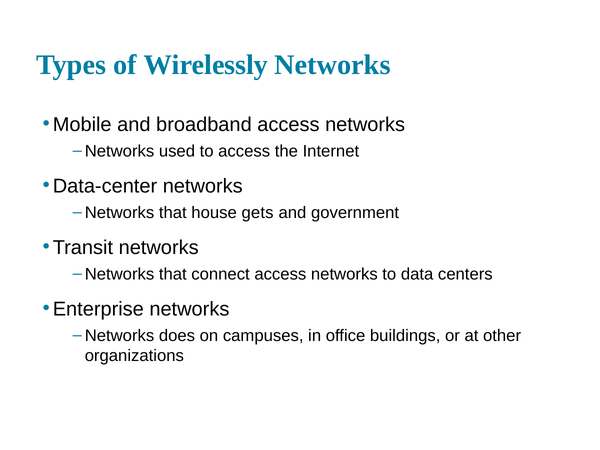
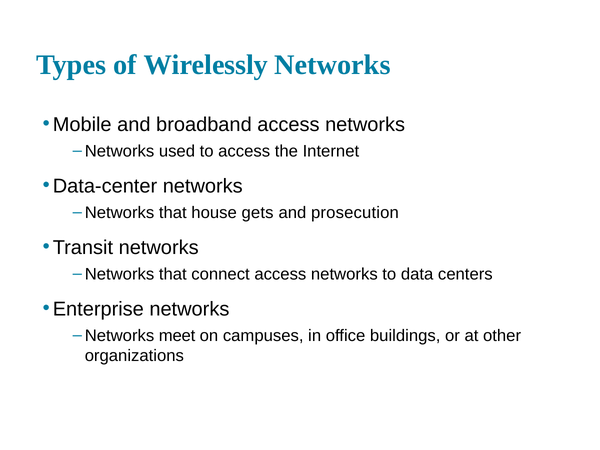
government: government -> prosecution (355, 213)
does: does -> meet (177, 336)
